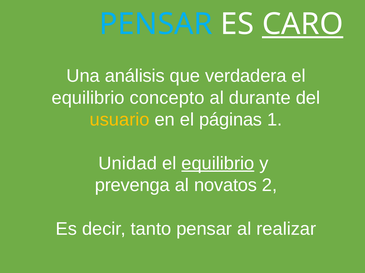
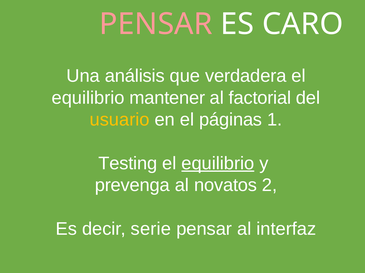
PENSAR colour: light blue -> pink (156, 24)
CARO underline: present -> none (303, 24)
concepto: concepto -> mantener (167, 98)
durante: durante -> factorial (260, 98)
Unidad: Unidad -> Testing (128, 164)
tanto: tanto -> serie (151, 229)
realizar: realizar -> interfaz (286, 229)
